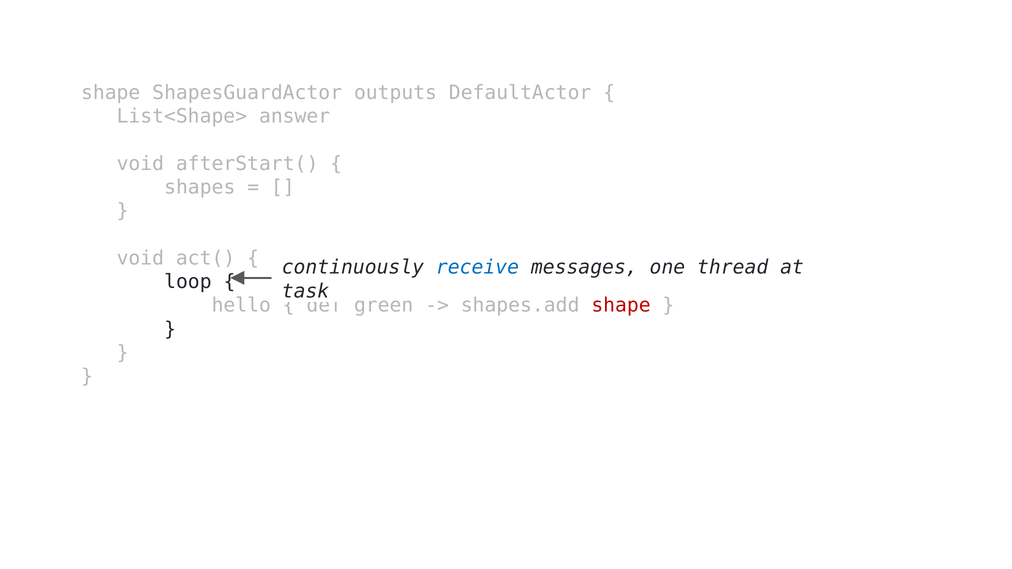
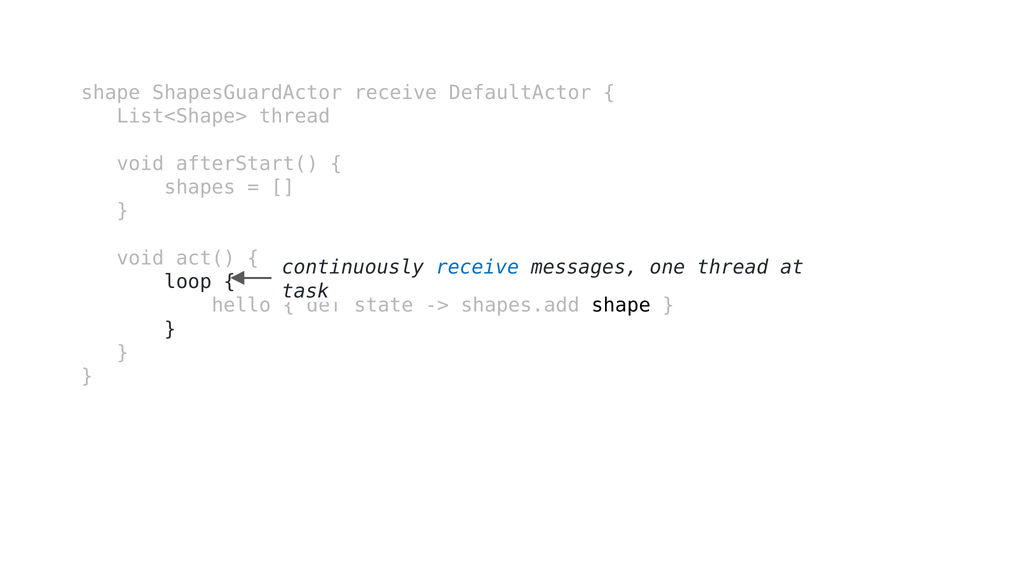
ShapesGuardActor outputs: outputs -> receive (395, 93)
List<Shape> answer: answer -> thread (295, 117)
green: green -> state (384, 306)
shape colour: red -> black (621, 306)
